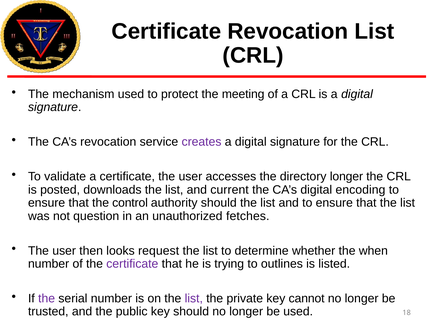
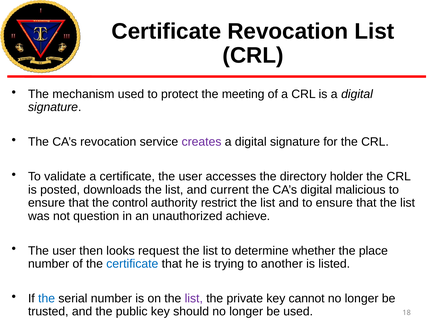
directory longer: longer -> holder (346, 177)
encoding: encoding -> malicious (361, 190)
authority should: should -> restrict (219, 203)
fetches: fetches -> achieve (248, 216)
when: when -> place (373, 251)
certificate colour: purple -> blue (132, 264)
outlines: outlines -> another (282, 264)
the colour: purple -> blue (47, 298)
